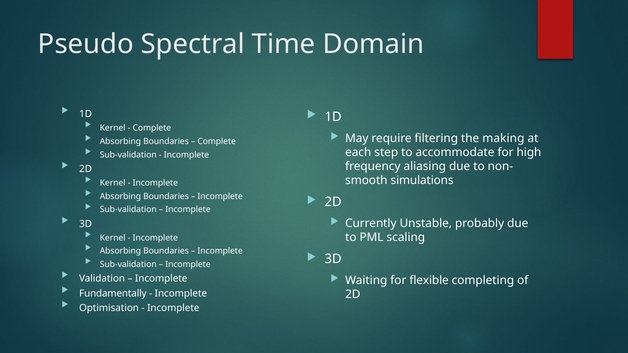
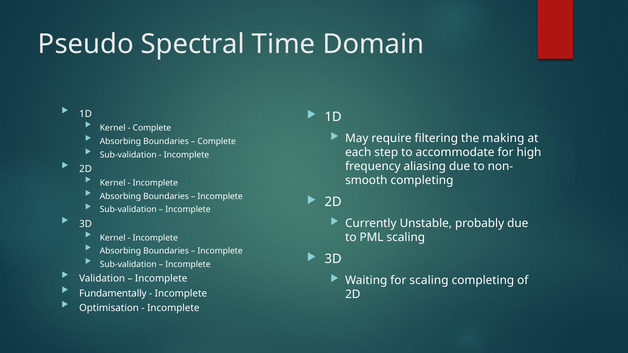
simulations: simulations -> completing (422, 181)
for flexible: flexible -> scaling (429, 281)
